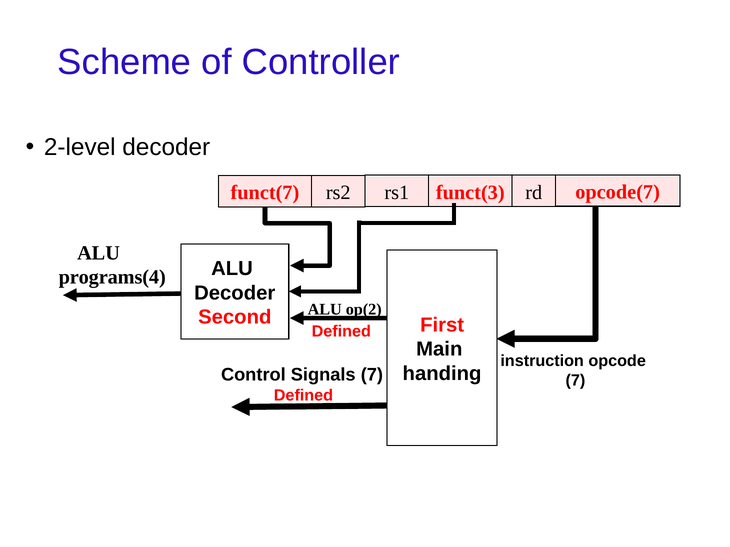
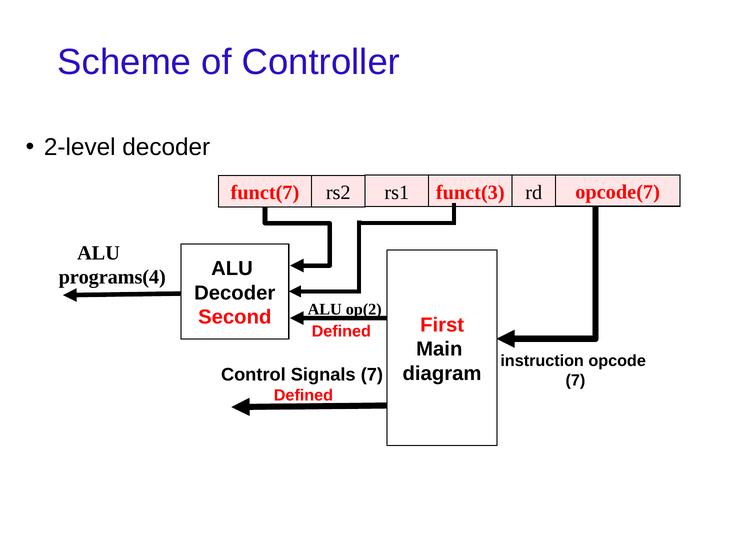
handing: handing -> diagram (442, 374)
